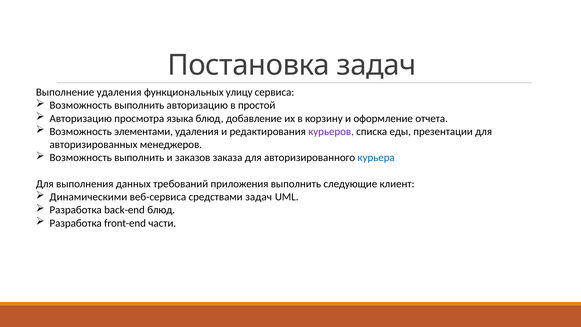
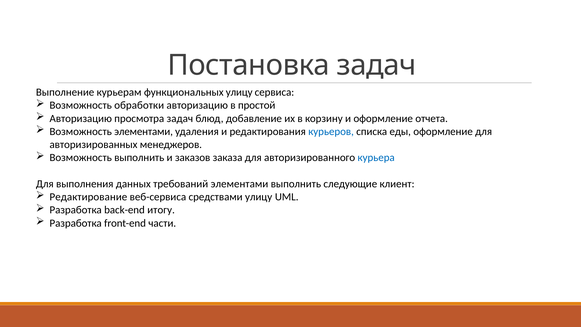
Выполнение удаления: удаления -> курьерам (119, 92)
выполнить: выполнить -> обработки (139, 105)
просмотра языка: языка -> задач (180, 118)
курьеров colour: purple -> blue (331, 131)
еды презентации: презентации -> оформление (443, 131)
требований приложения: приложения -> элементами (239, 184)
Динамическими: Динамическими -> Редактирование (88, 197)
средствами задач: задач -> улицу (259, 197)
back-end блюд: блюд -> итогу (161, 210)
